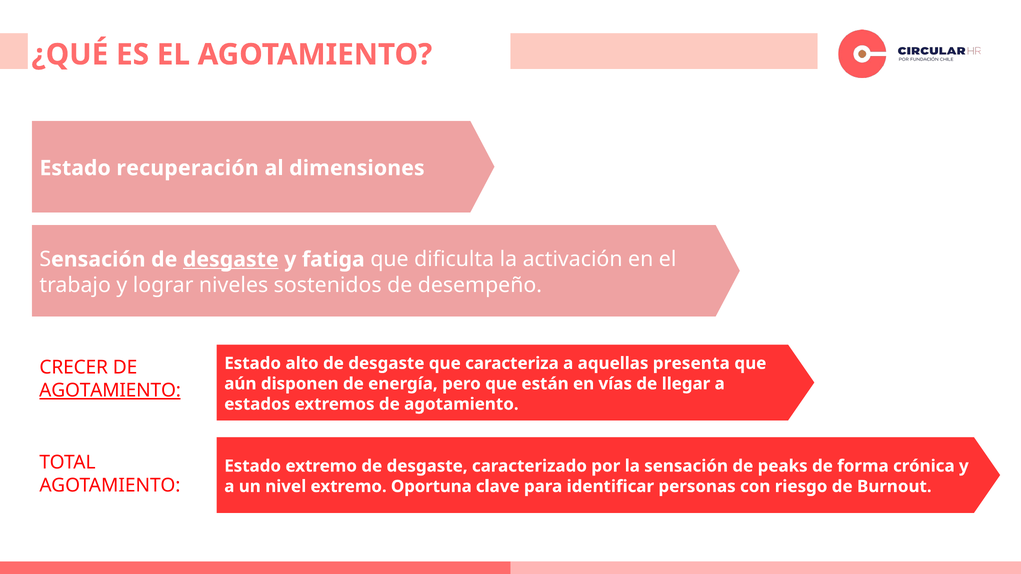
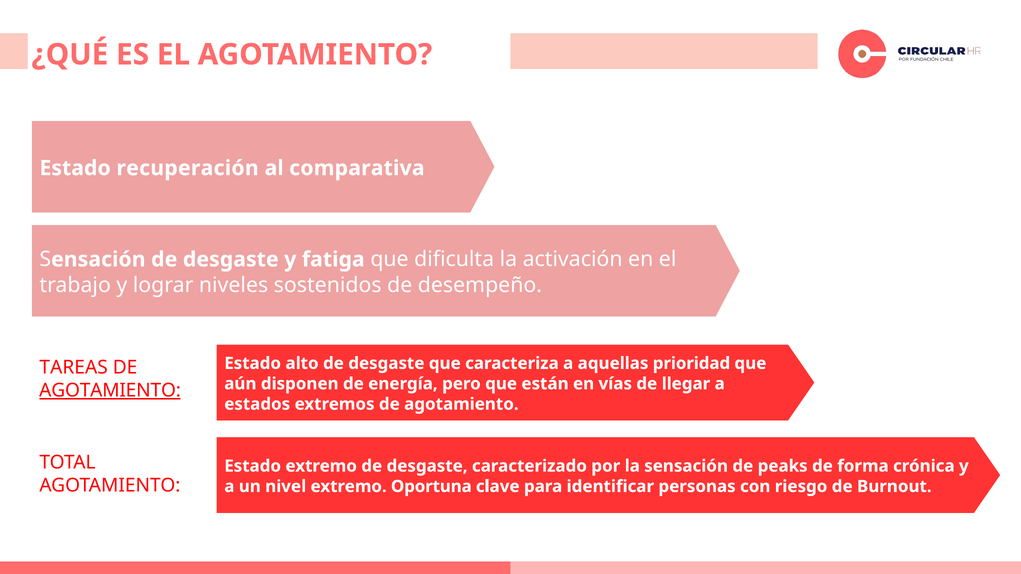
dimensiones: dimensiones -> comparativa (357, 168)
desgaste underline: present -> none (231, 260)
presenta: presenta -> prioridad (691, 364)
CRECER: CRECER -> TAREAS (74, 368)
